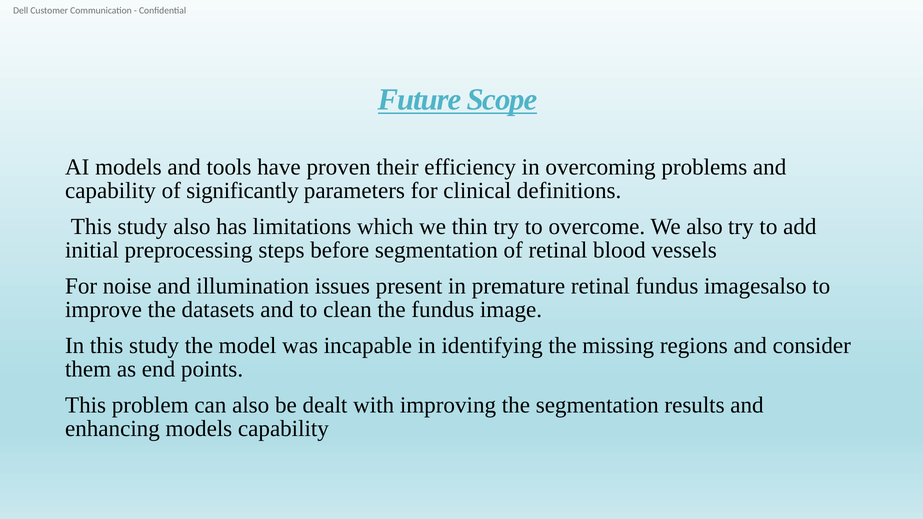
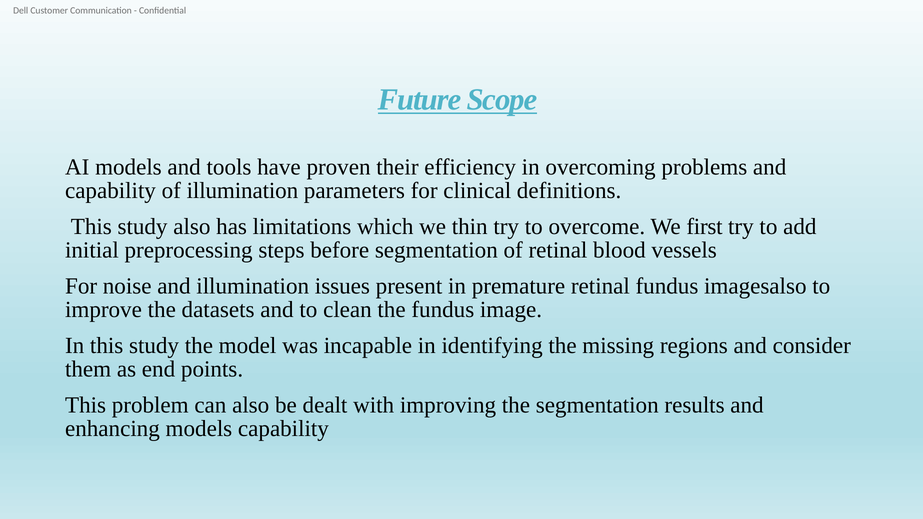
of significantly: significantly -> illumination (242, 191)
We also: also -> first (705, 227)
